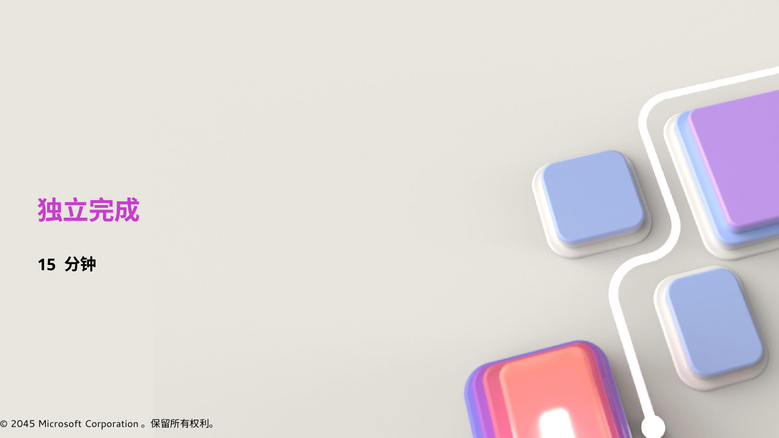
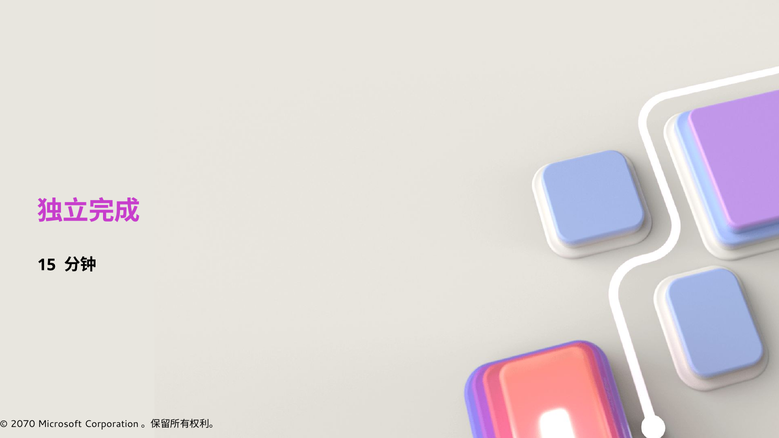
2045: 2045 -> 2070 (23, 424)
